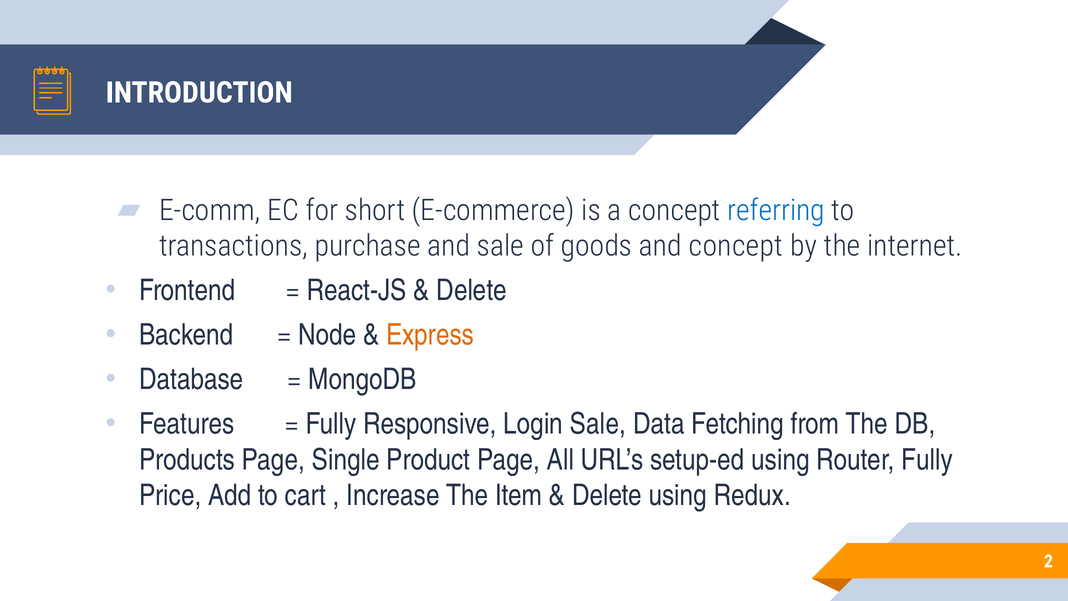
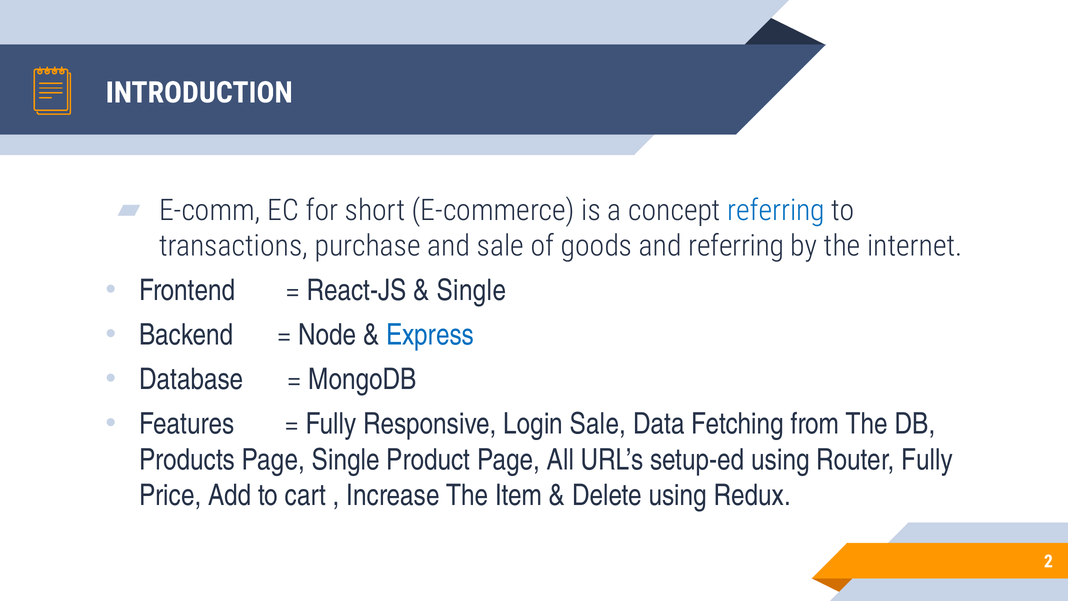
and concept: concept -> referring (736, 246)
Delete: Delete -> Single (471, 290)
Express colour: orange -> blue (430, 335)
